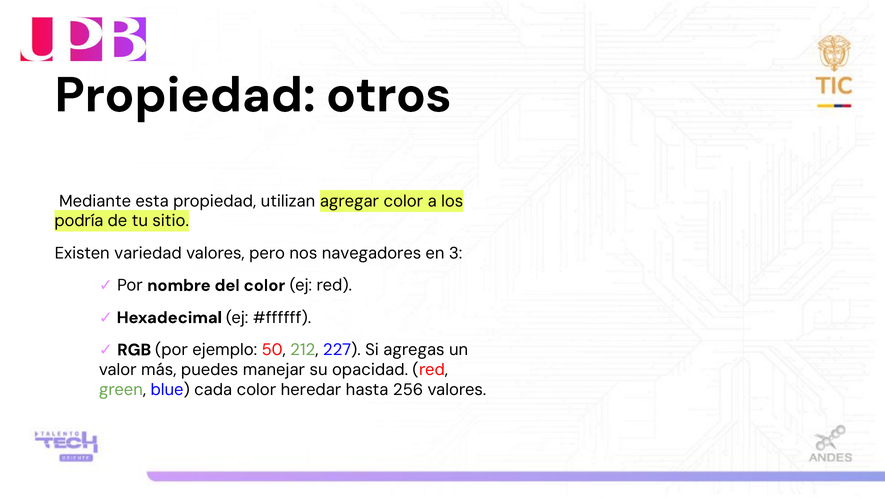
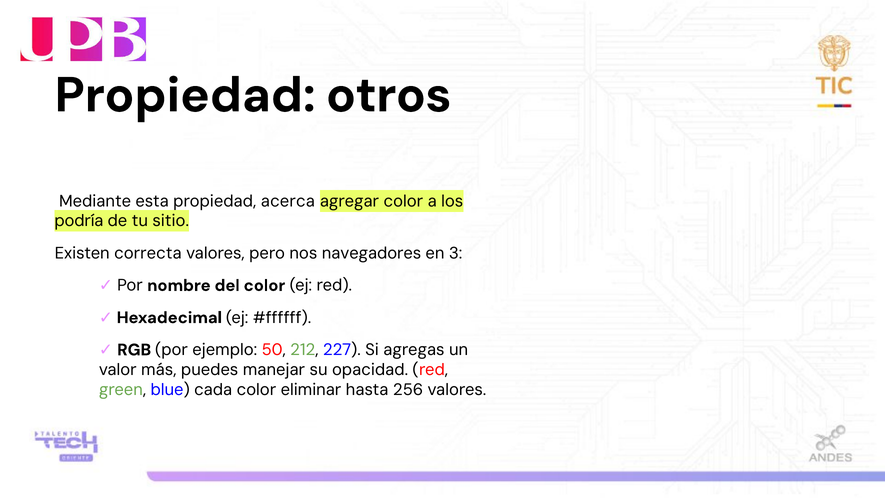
utilizan: utilizan -> acerca (288, 201)
variedad: variedad -> correcta (148, 253)
heredar: heredar -> eliminar (311, 390)
